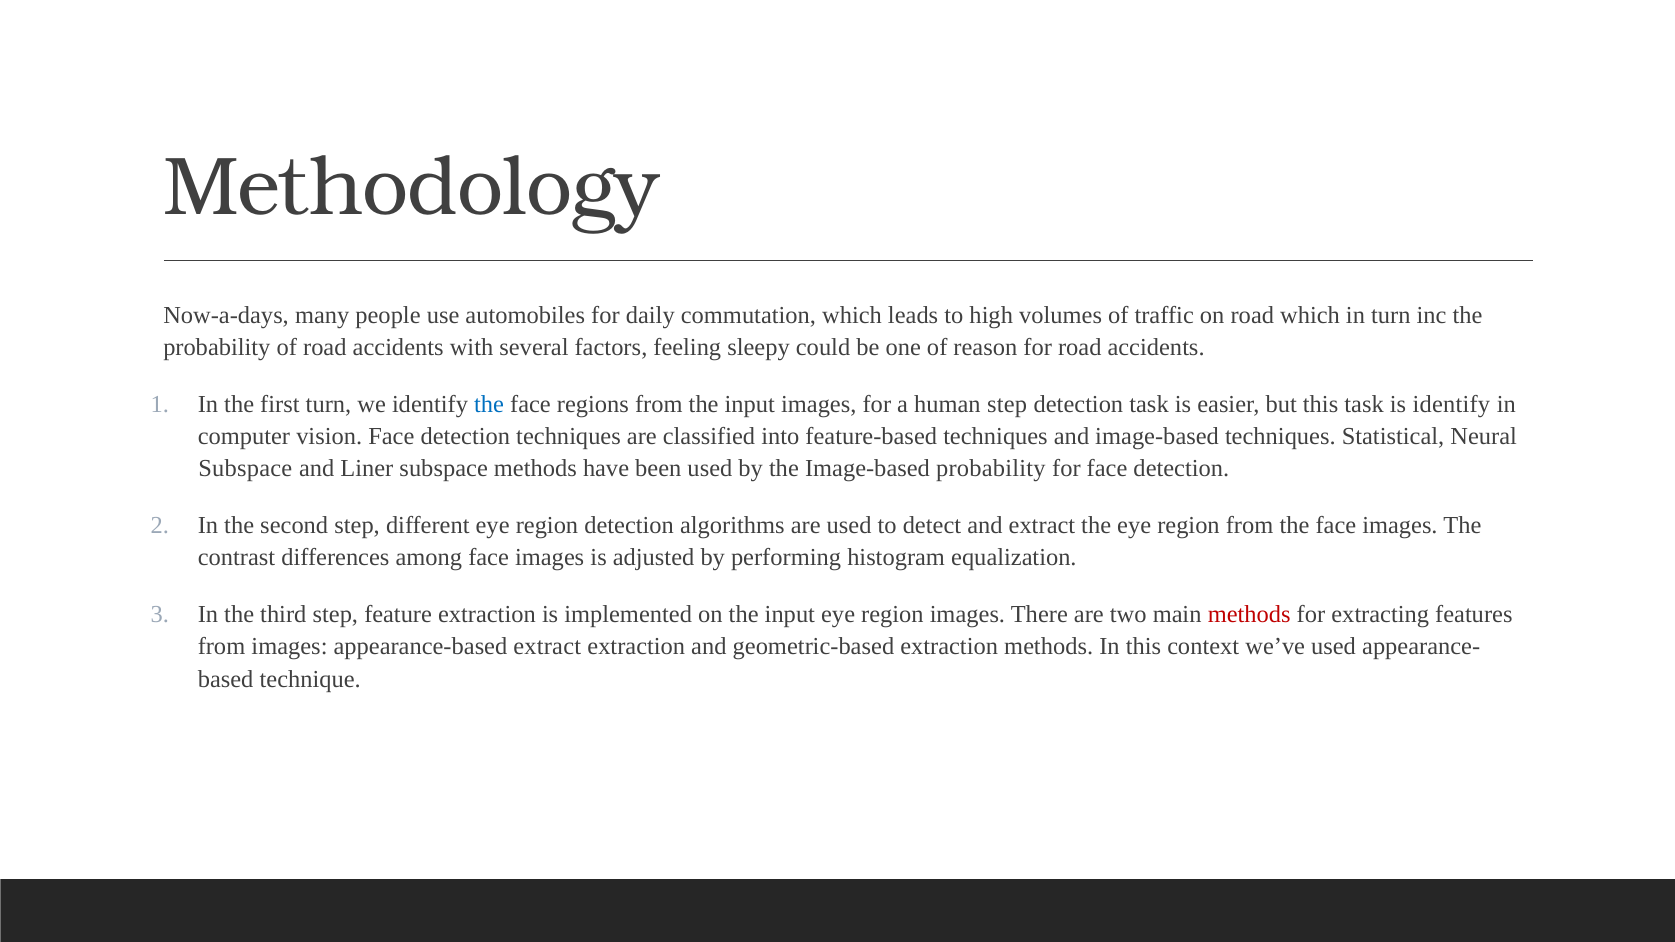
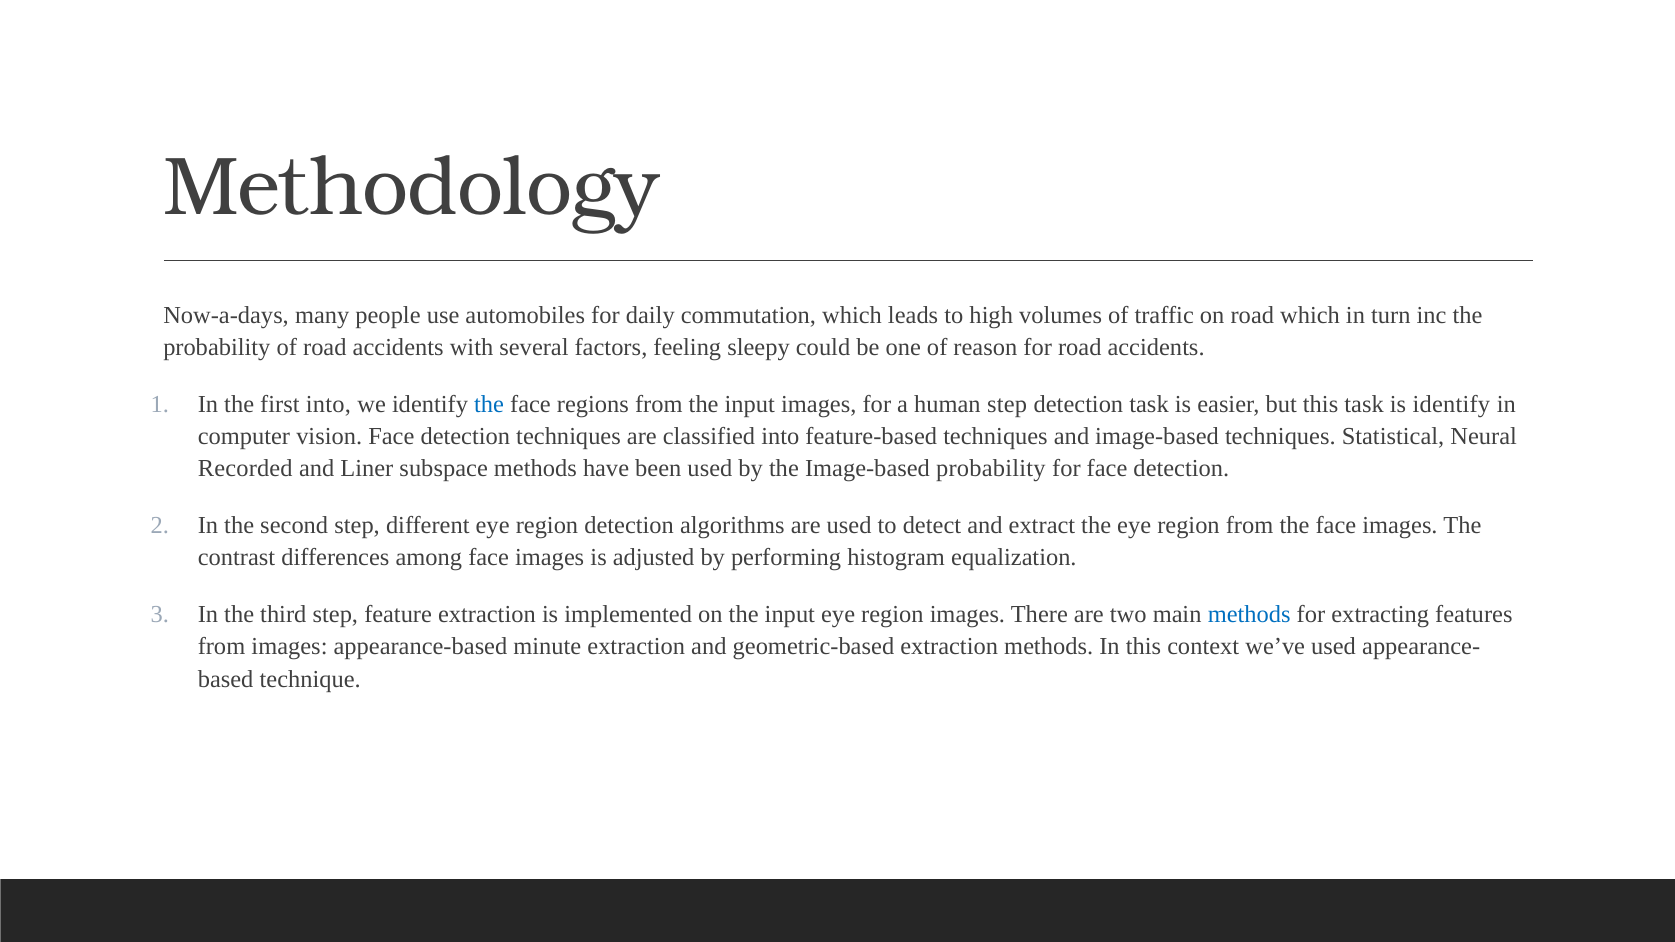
first turn: turn -> into (328, 404)
Subspace: Subspace -> Recorded (245, 469)
methods colour: red -> blue (1249, 615)
appearance-based extract: extract -> minute (547, 647)
